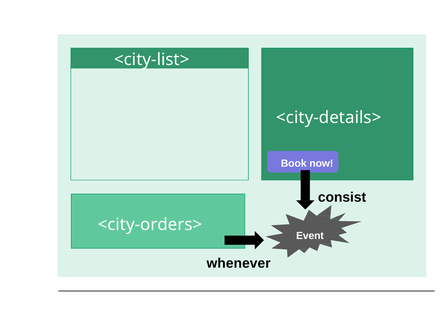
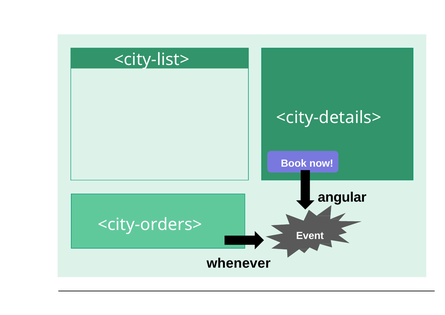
consist: consist -> angular (342, 197)
